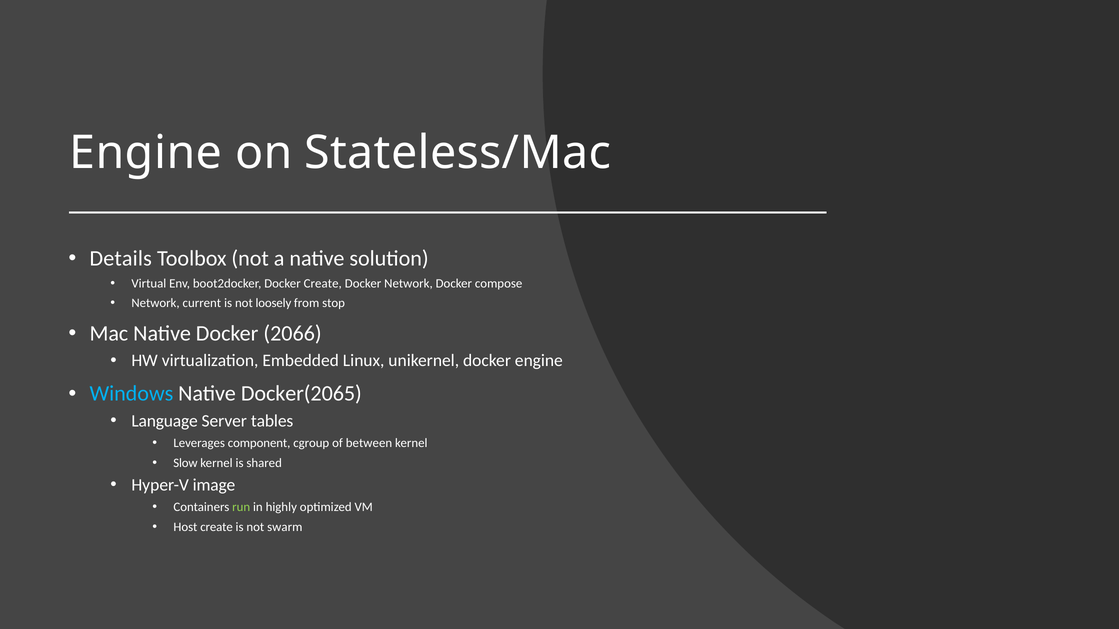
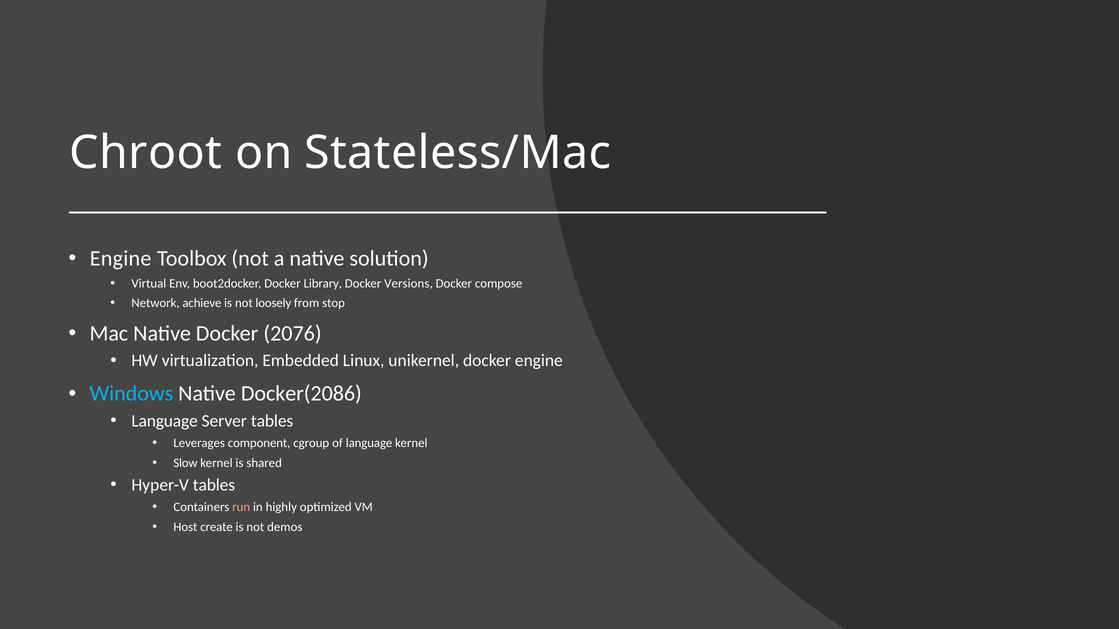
Engine: Engine -> Chroot (146, 153)
Details: Details -> Engine (121, 259)
Docker Create: Create -> Library (323, 284)
Docker Network: Network -> Versions (408, 284)
current: current -> achieve (202, 303)
2066: 2066 -> 2076 (293, 334)
Docker(2065: Docker(2065 -> Docker(2086 (301, 394)
of between: between -> language (369, 443)
Hyper-V image: image -> tables (214, 485)
run colour: light green -> pink (241, 507)
swarm: swarm -> demos (285, 527)
